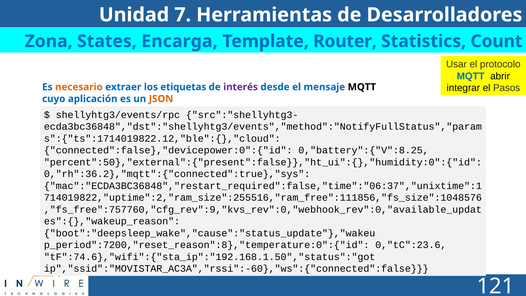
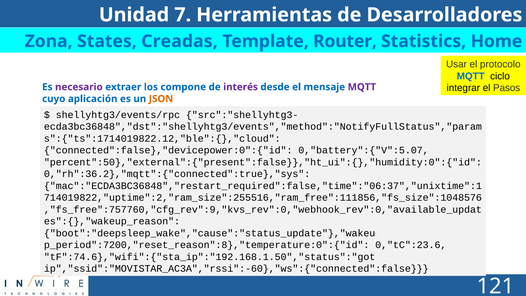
Encarga: Encarga -> Creadas (179, 41)
Count: Count -> Home (496, 41)
abrir: abrir -> ciclo (500, 76)
necesario colour: orange -> purple (79, 87)
etiquetas: etiquetas -> compone (183, 87)
MQTT colour: black -> purple (362, 87)
0,"battery":{"V":8.25: 0,"battery":{"V":8.25 -> 0,"battery":{"V":5.07 (363, 150)
